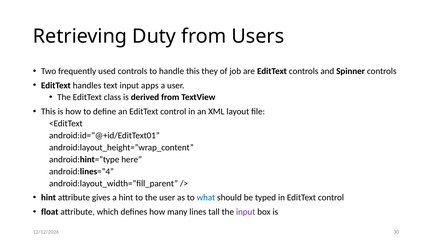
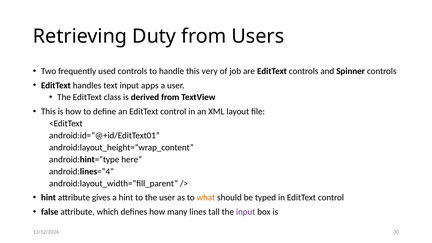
they: they -> very (210, 71)
what colour: blue -> orange (206, 198)
float: float -> false (50, 212)
